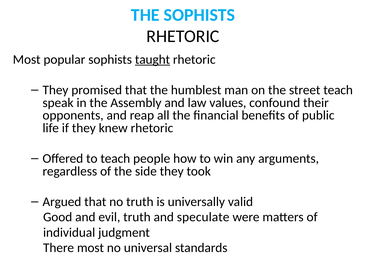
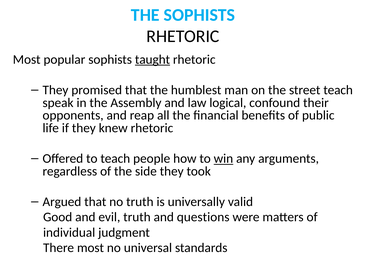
values: values -> logical (228, 103)
win underline: none -> present (223, 159)
speculate: speculate -> questions (203, 218)
